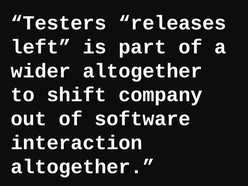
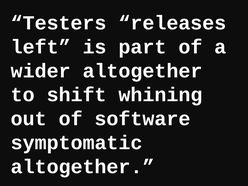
company: company -> whining (160, 95)
interaction: interaction -> symptomatic (77, 143)
